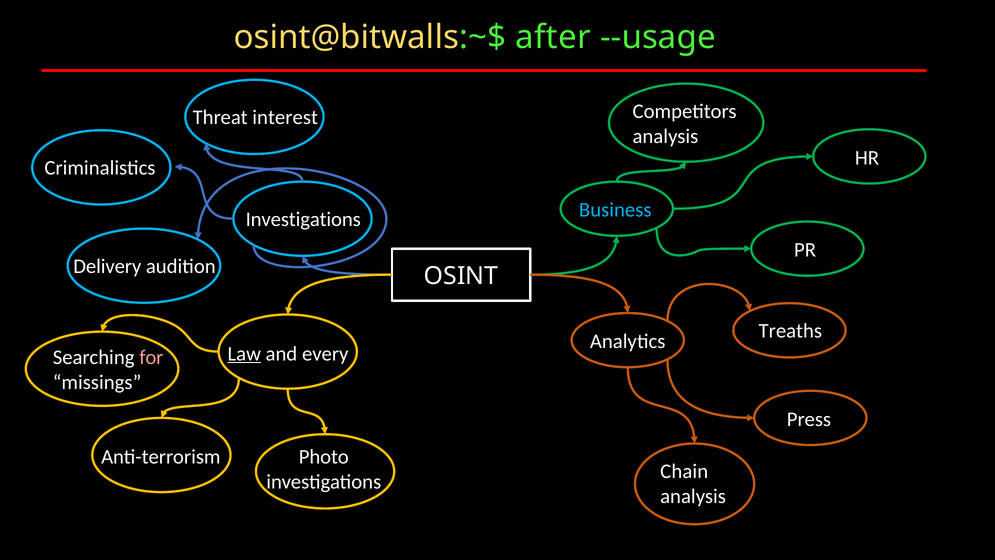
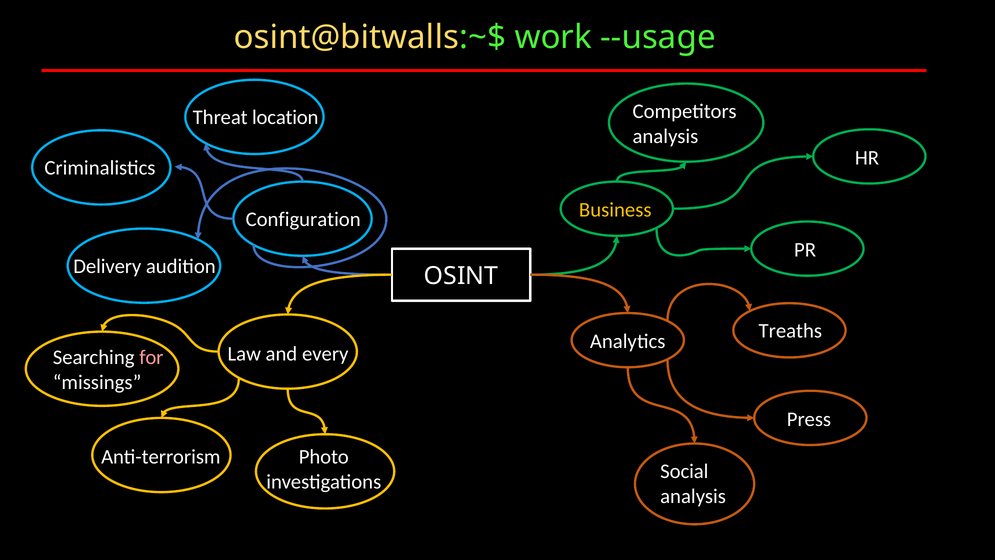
after: after -> work (553, 37)
interest: interest -> location (285, 118)
Business colour: light blue -> yellow (615, 210)
Investigations: Investigations -> Configuration (303, 219)
Law underline: present -> none (244, 353)
Chain: Chain -> Social (684, 471)
